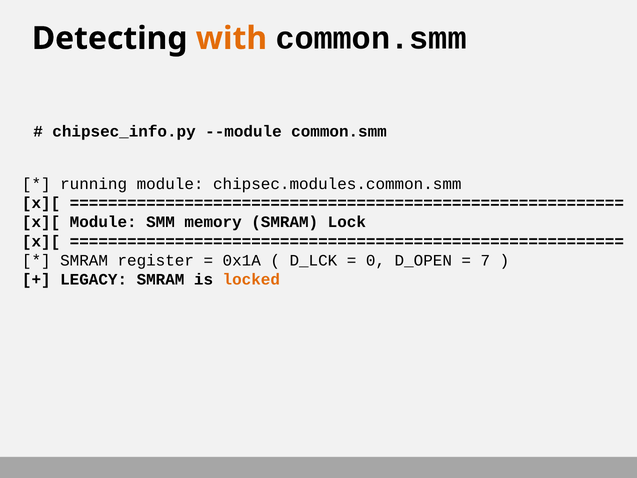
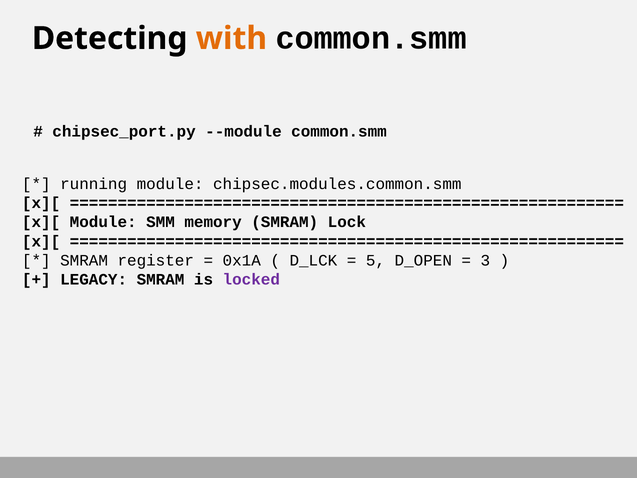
chipsec_info.py: chipsec_info.py -> chipsec_port.py (124, 131)
0: 0 -> 5 (376, 260)
7: 7 -> 3 (485, 260)
locked colour: orange -> purple (251, 279)
